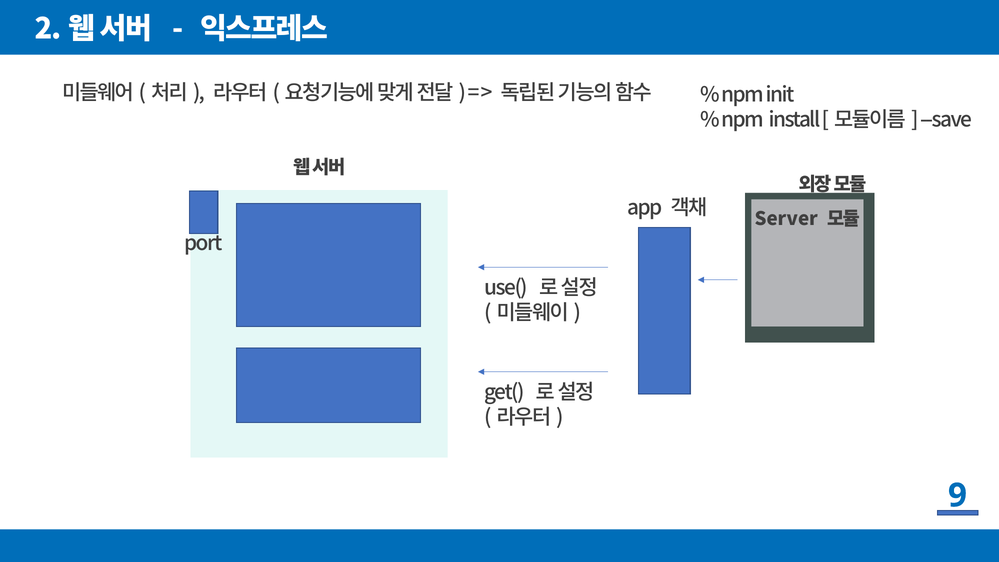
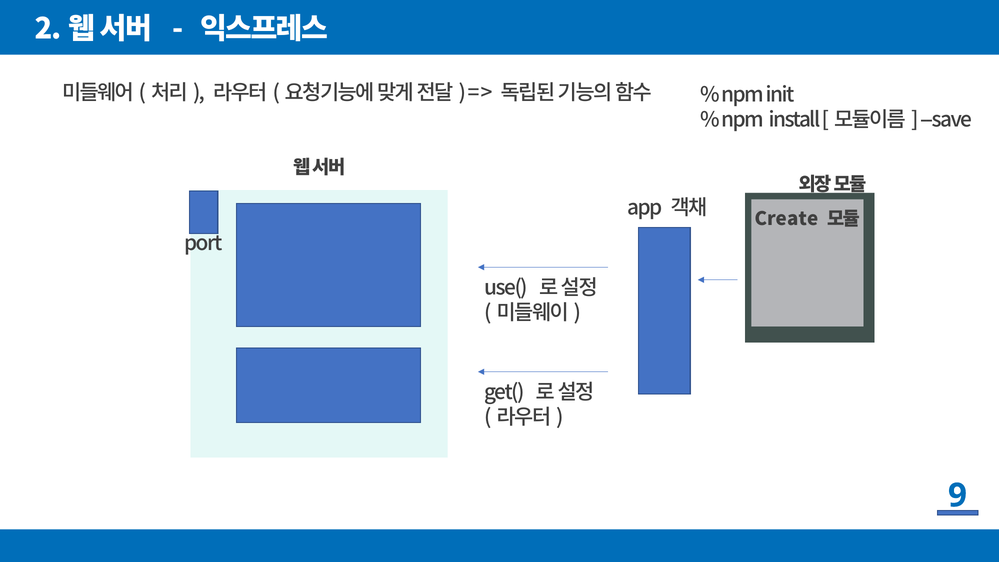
Server: Server -> Create (786, 219)
